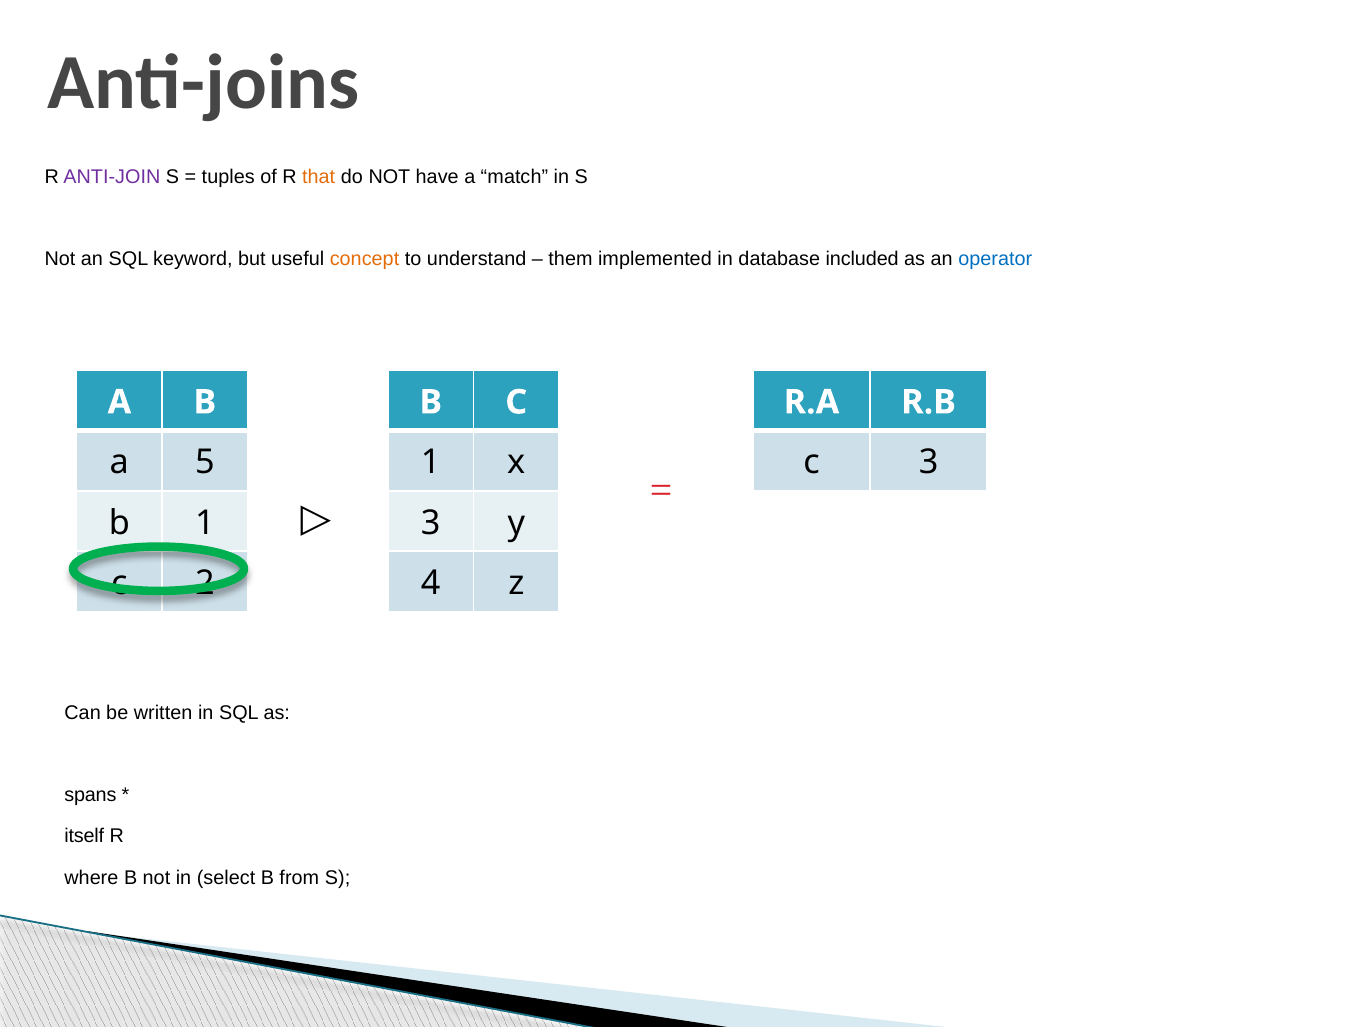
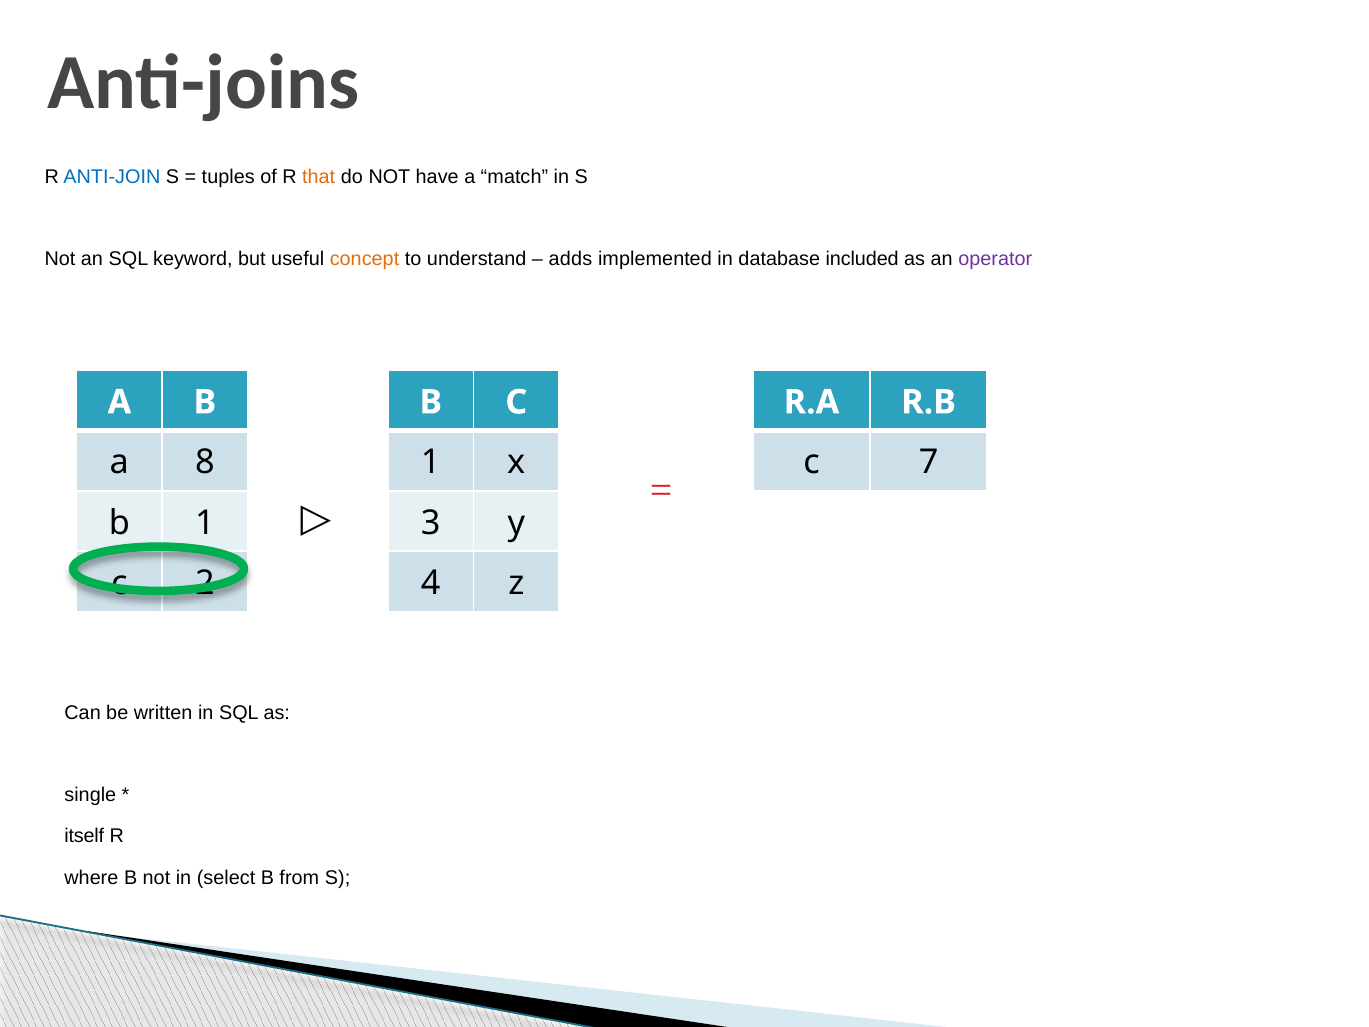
ANTI-JOIN colour: purple -> blue (112, 176)
them: them -> adds (570, 259)
operator colour: blue -> purple (995, 259)
5: 5 -> 8 (205, 462)
c 3: 3 -> 7 (929, 462)
spans: spans -> single (90, 795)
